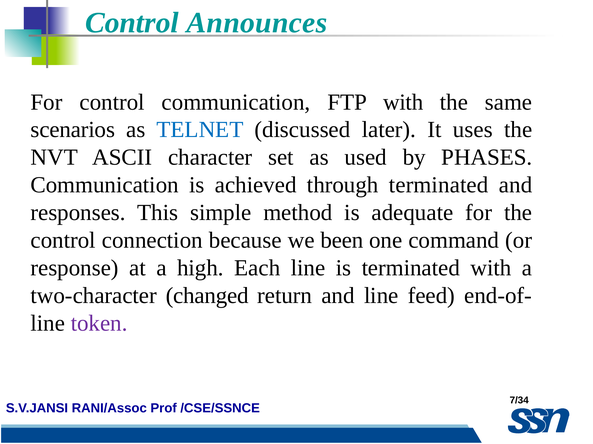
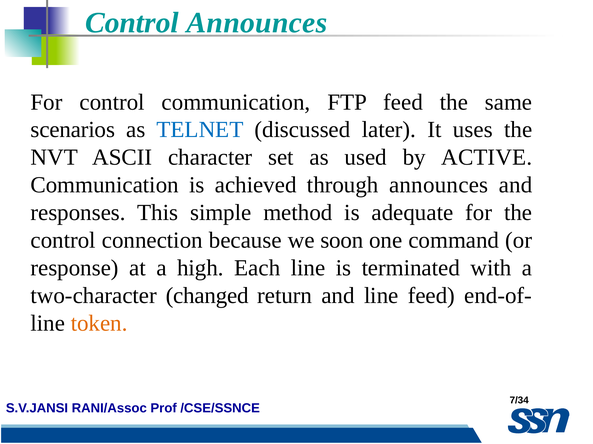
FTP with: with -> feed (403, 102)
PHASES: PHASES -> ACTIVE (487, 158)
through terminated: terminated -> announces (439, 185)
been: been -> soon (342, 241)
token colour: purple -> orange (99, 324)
